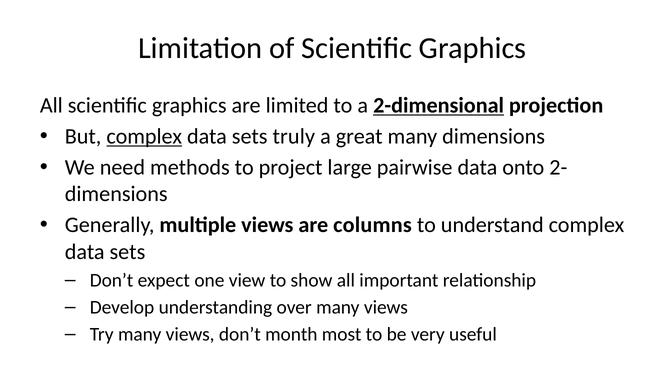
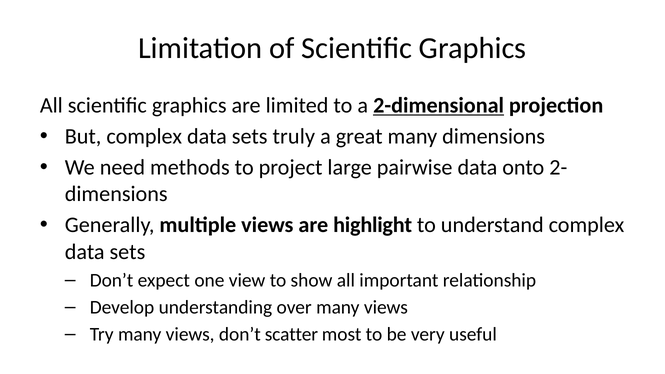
complex underline: present -> none (144, 136)
columns: columns -> highlight (373, 225)
month: month -> scatter (291, 335)
